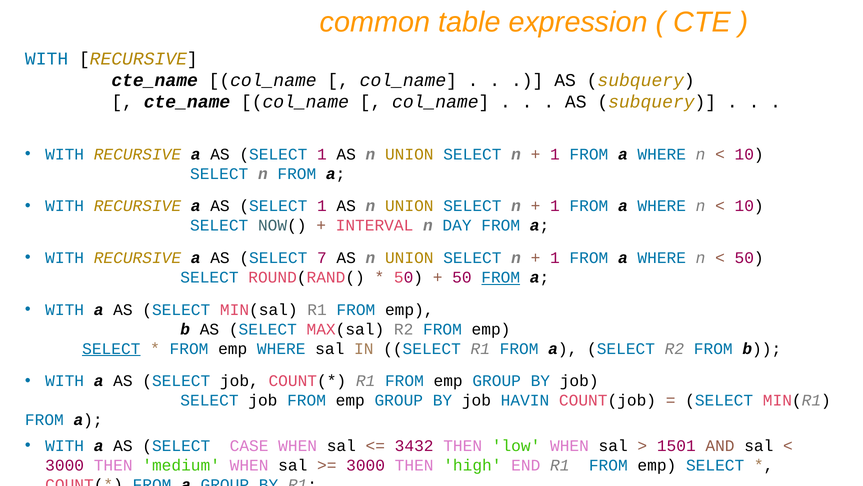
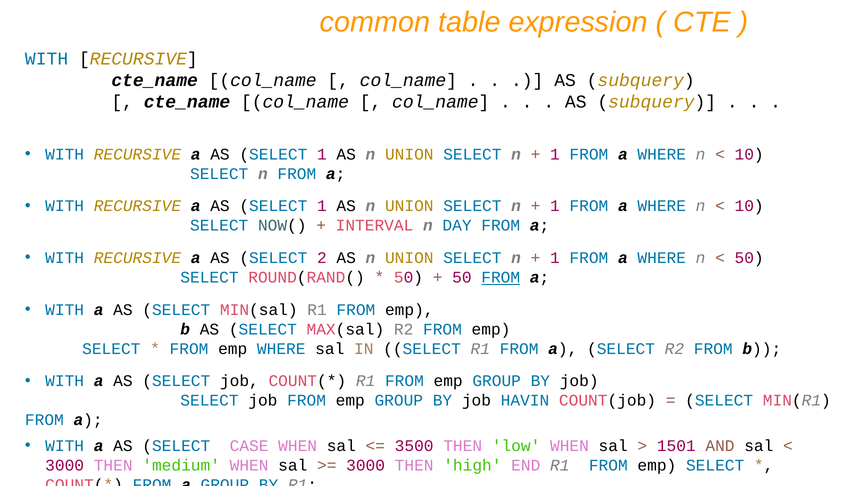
7: 7 -> 2 (322, 258)
SELECT underline: present -> none (111, 348)
3432: 3432 -> 3500 (414, 445)
